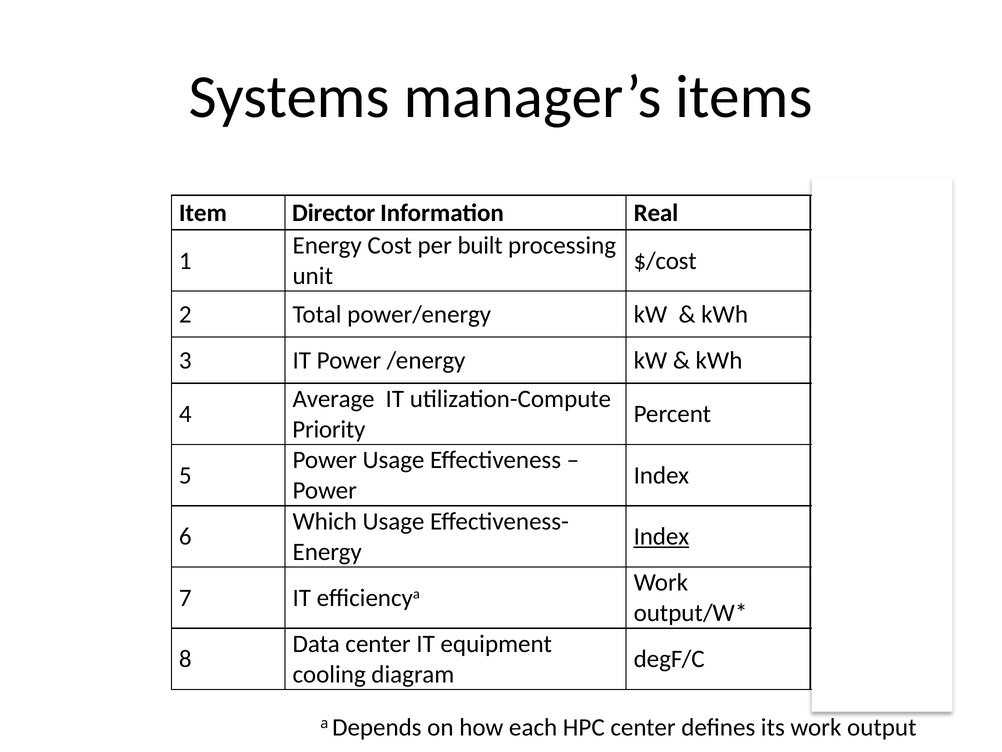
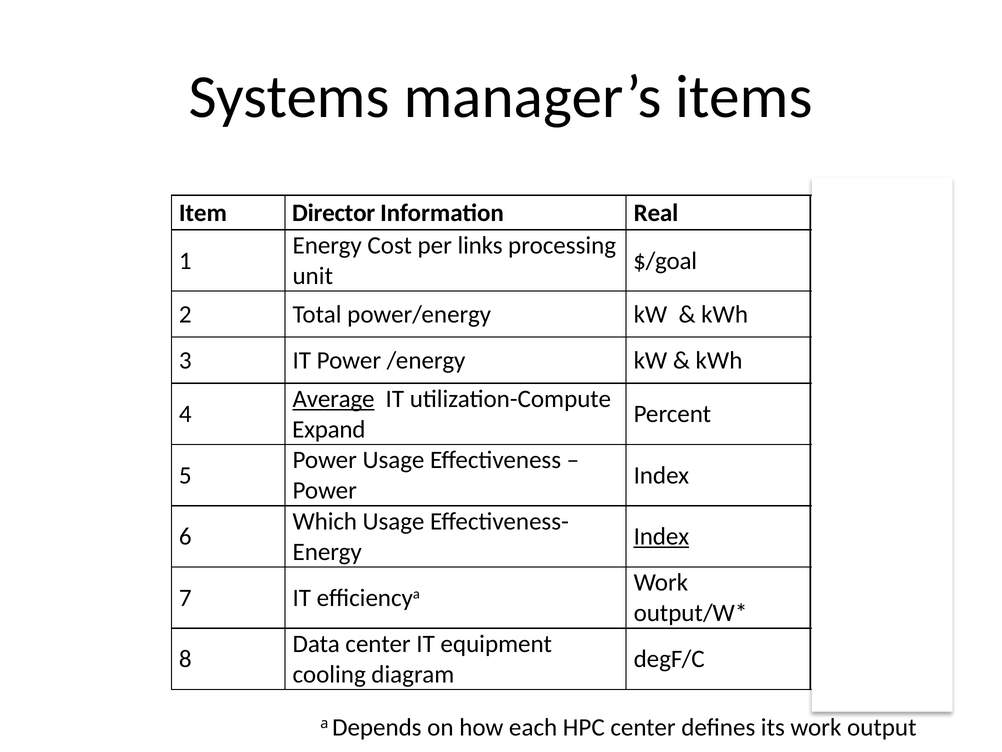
built: built -> links (480, 245)
$/cost: $/cost -> $/goal (665, 261)
Average underline: none -> present (334, 399)
Priority: Priority -> Expand (329, 429)
